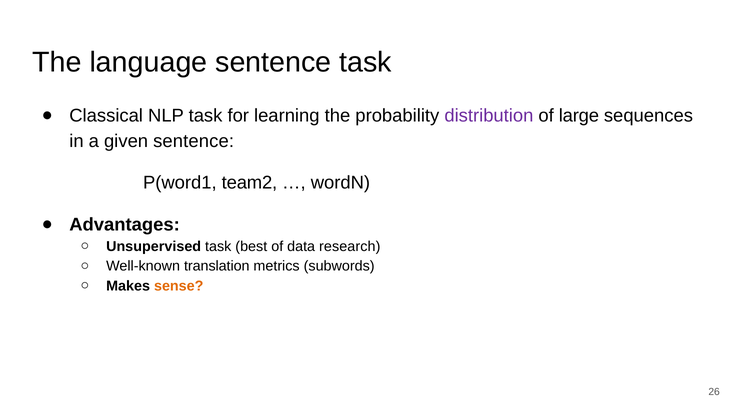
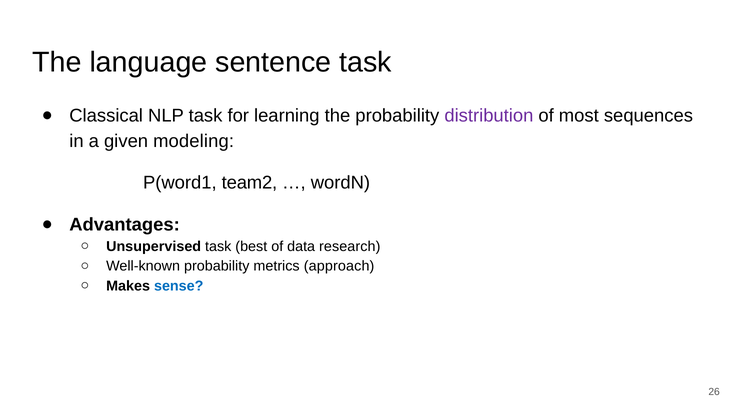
large: large -> most (579, 116)
given sentence: sentence -> modeling (194, 141)
Well-known translation: translation -> probability (217, 267)
subwords: subwords -> approach (339, 267)
sense colour: orange -> blue (179, 286)
